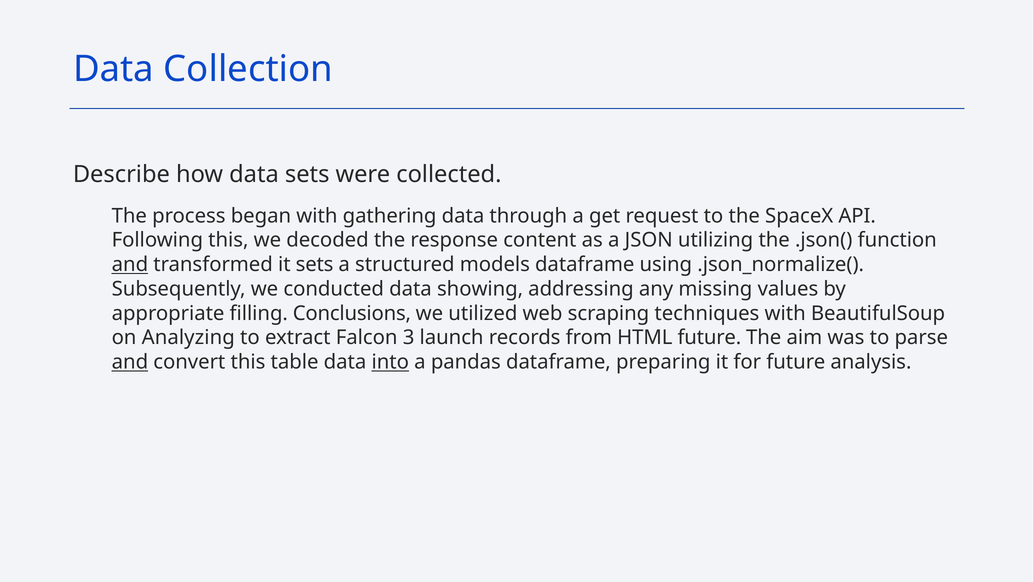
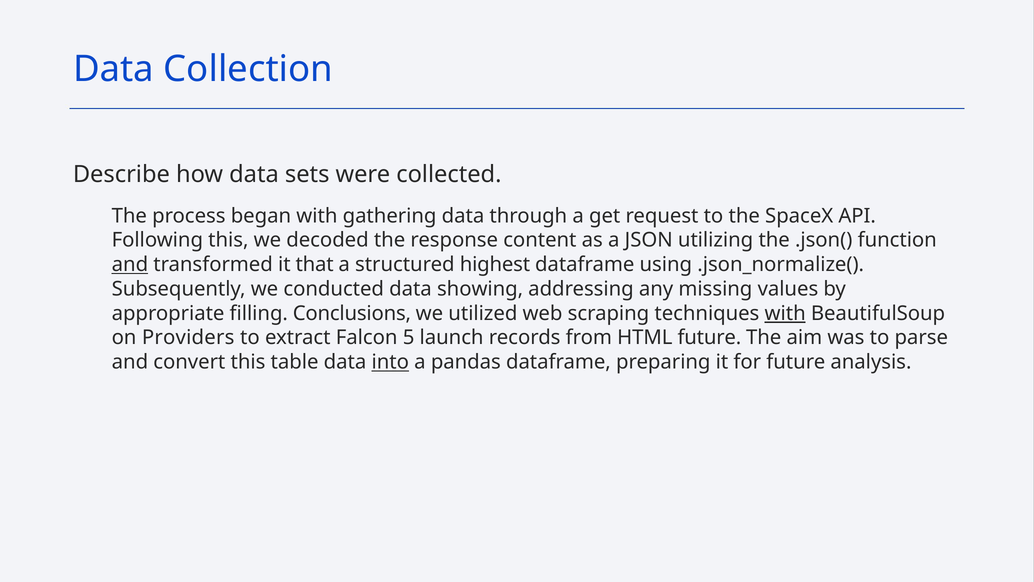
it sets: sets -> that (315, 264)
models: models -> highest (495, 264)
with underline: none -> present (785, 313)
Analyzing: Analyzing -> Providers (188, 338)
3: 3 -> 5 (409, 338)
and underline: present -> none (130, 362)
